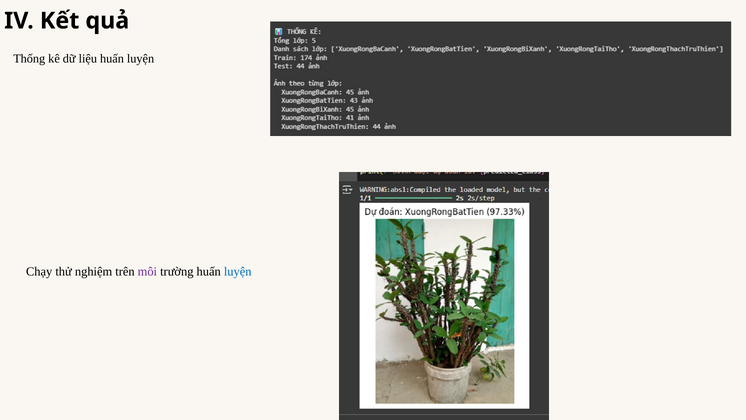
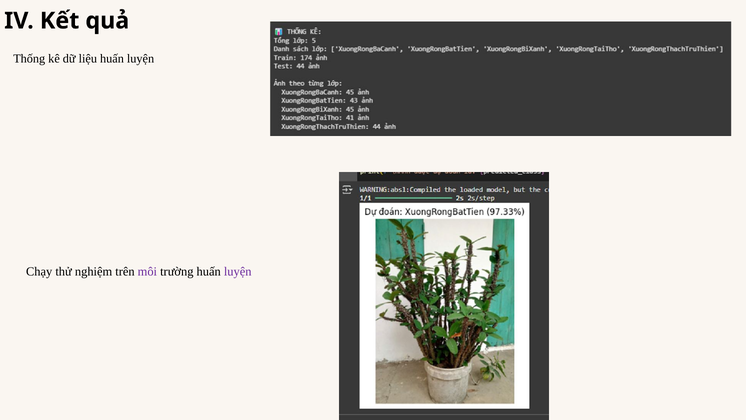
luyện colour: blue -> purple (238, 271)
